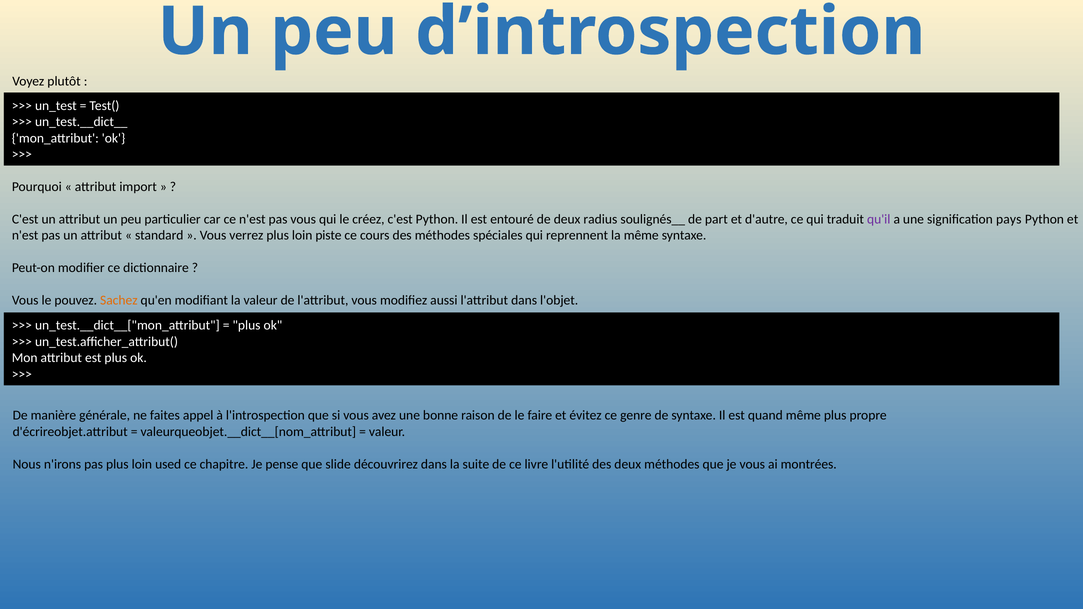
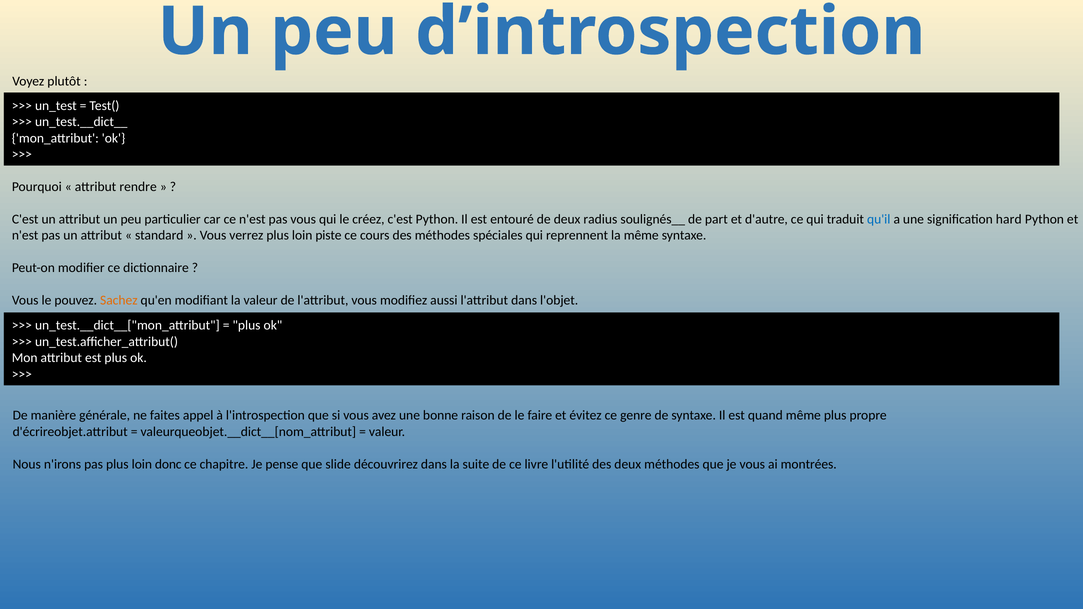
import: import -> rendre (138, 187)
qu'il colour: purple -> blue (879, 219)
pays: pays -> hard (1009, 219)
used: used -> donc (168, 464)
